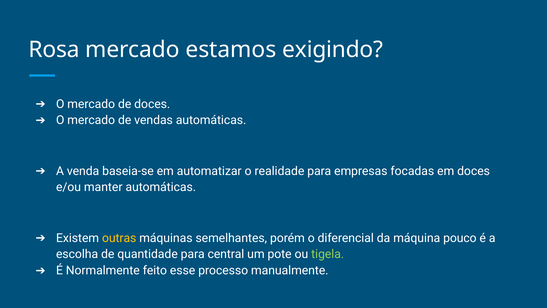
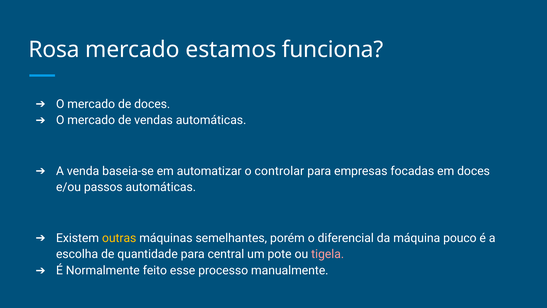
exigindo: exigindo -> funciona (333, 50)
realidade: realidade -> controlar (279, 171)
manter: manter -> passos (103, 187)
tigela colour: light green -> pink (328, 254)
